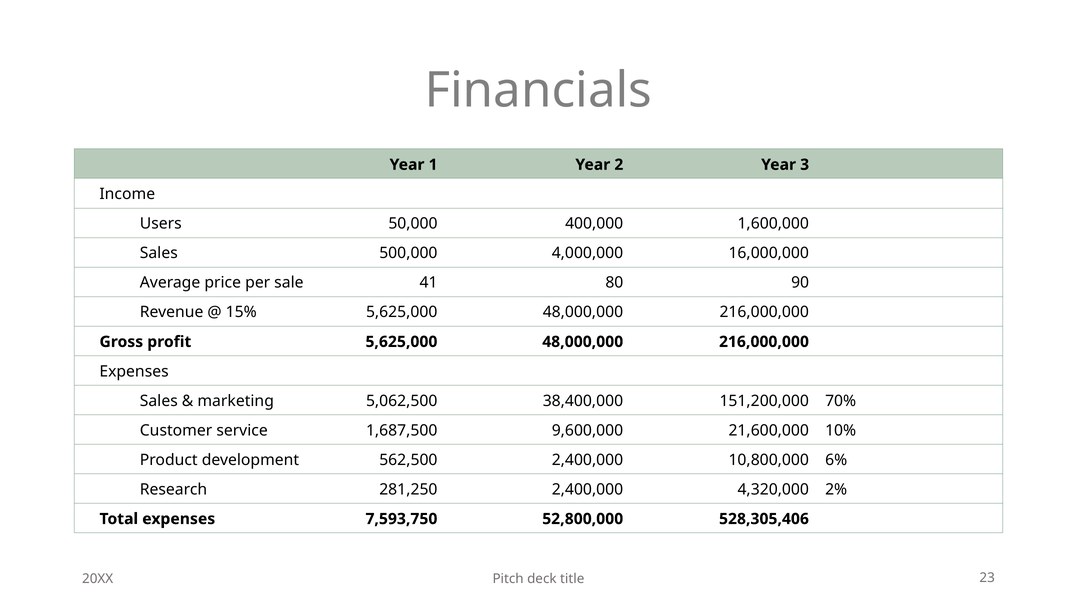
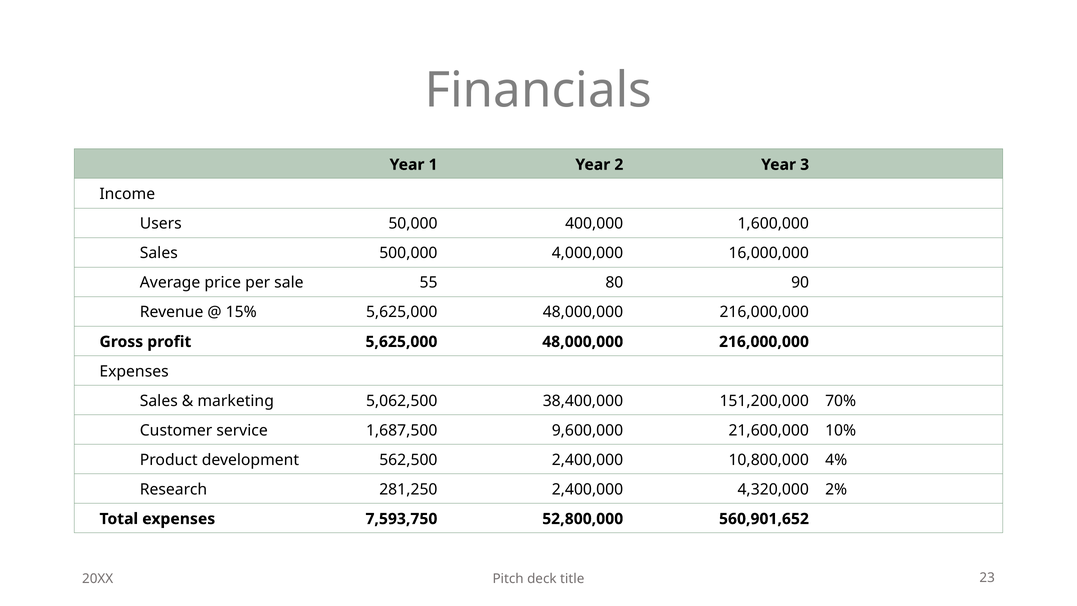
41: 41 -> 55 (429, 283)
6%: 6% -> 4% (836, 460)
528,305,406: 528,305,406 -> 560,901,652 (764, 519)
